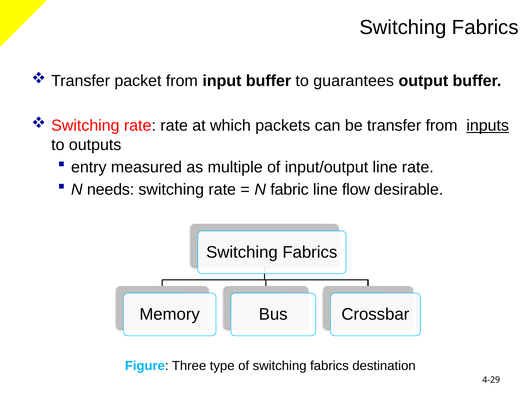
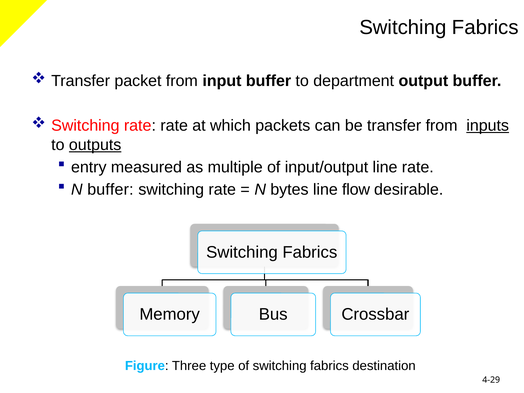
guarantees: guarantees -> department (354, 81)
outputs underline: none -> present (95, 145)
N needs: needs -> buffer (110, 190)
fabric: fabric -> bytes (289, 190)
